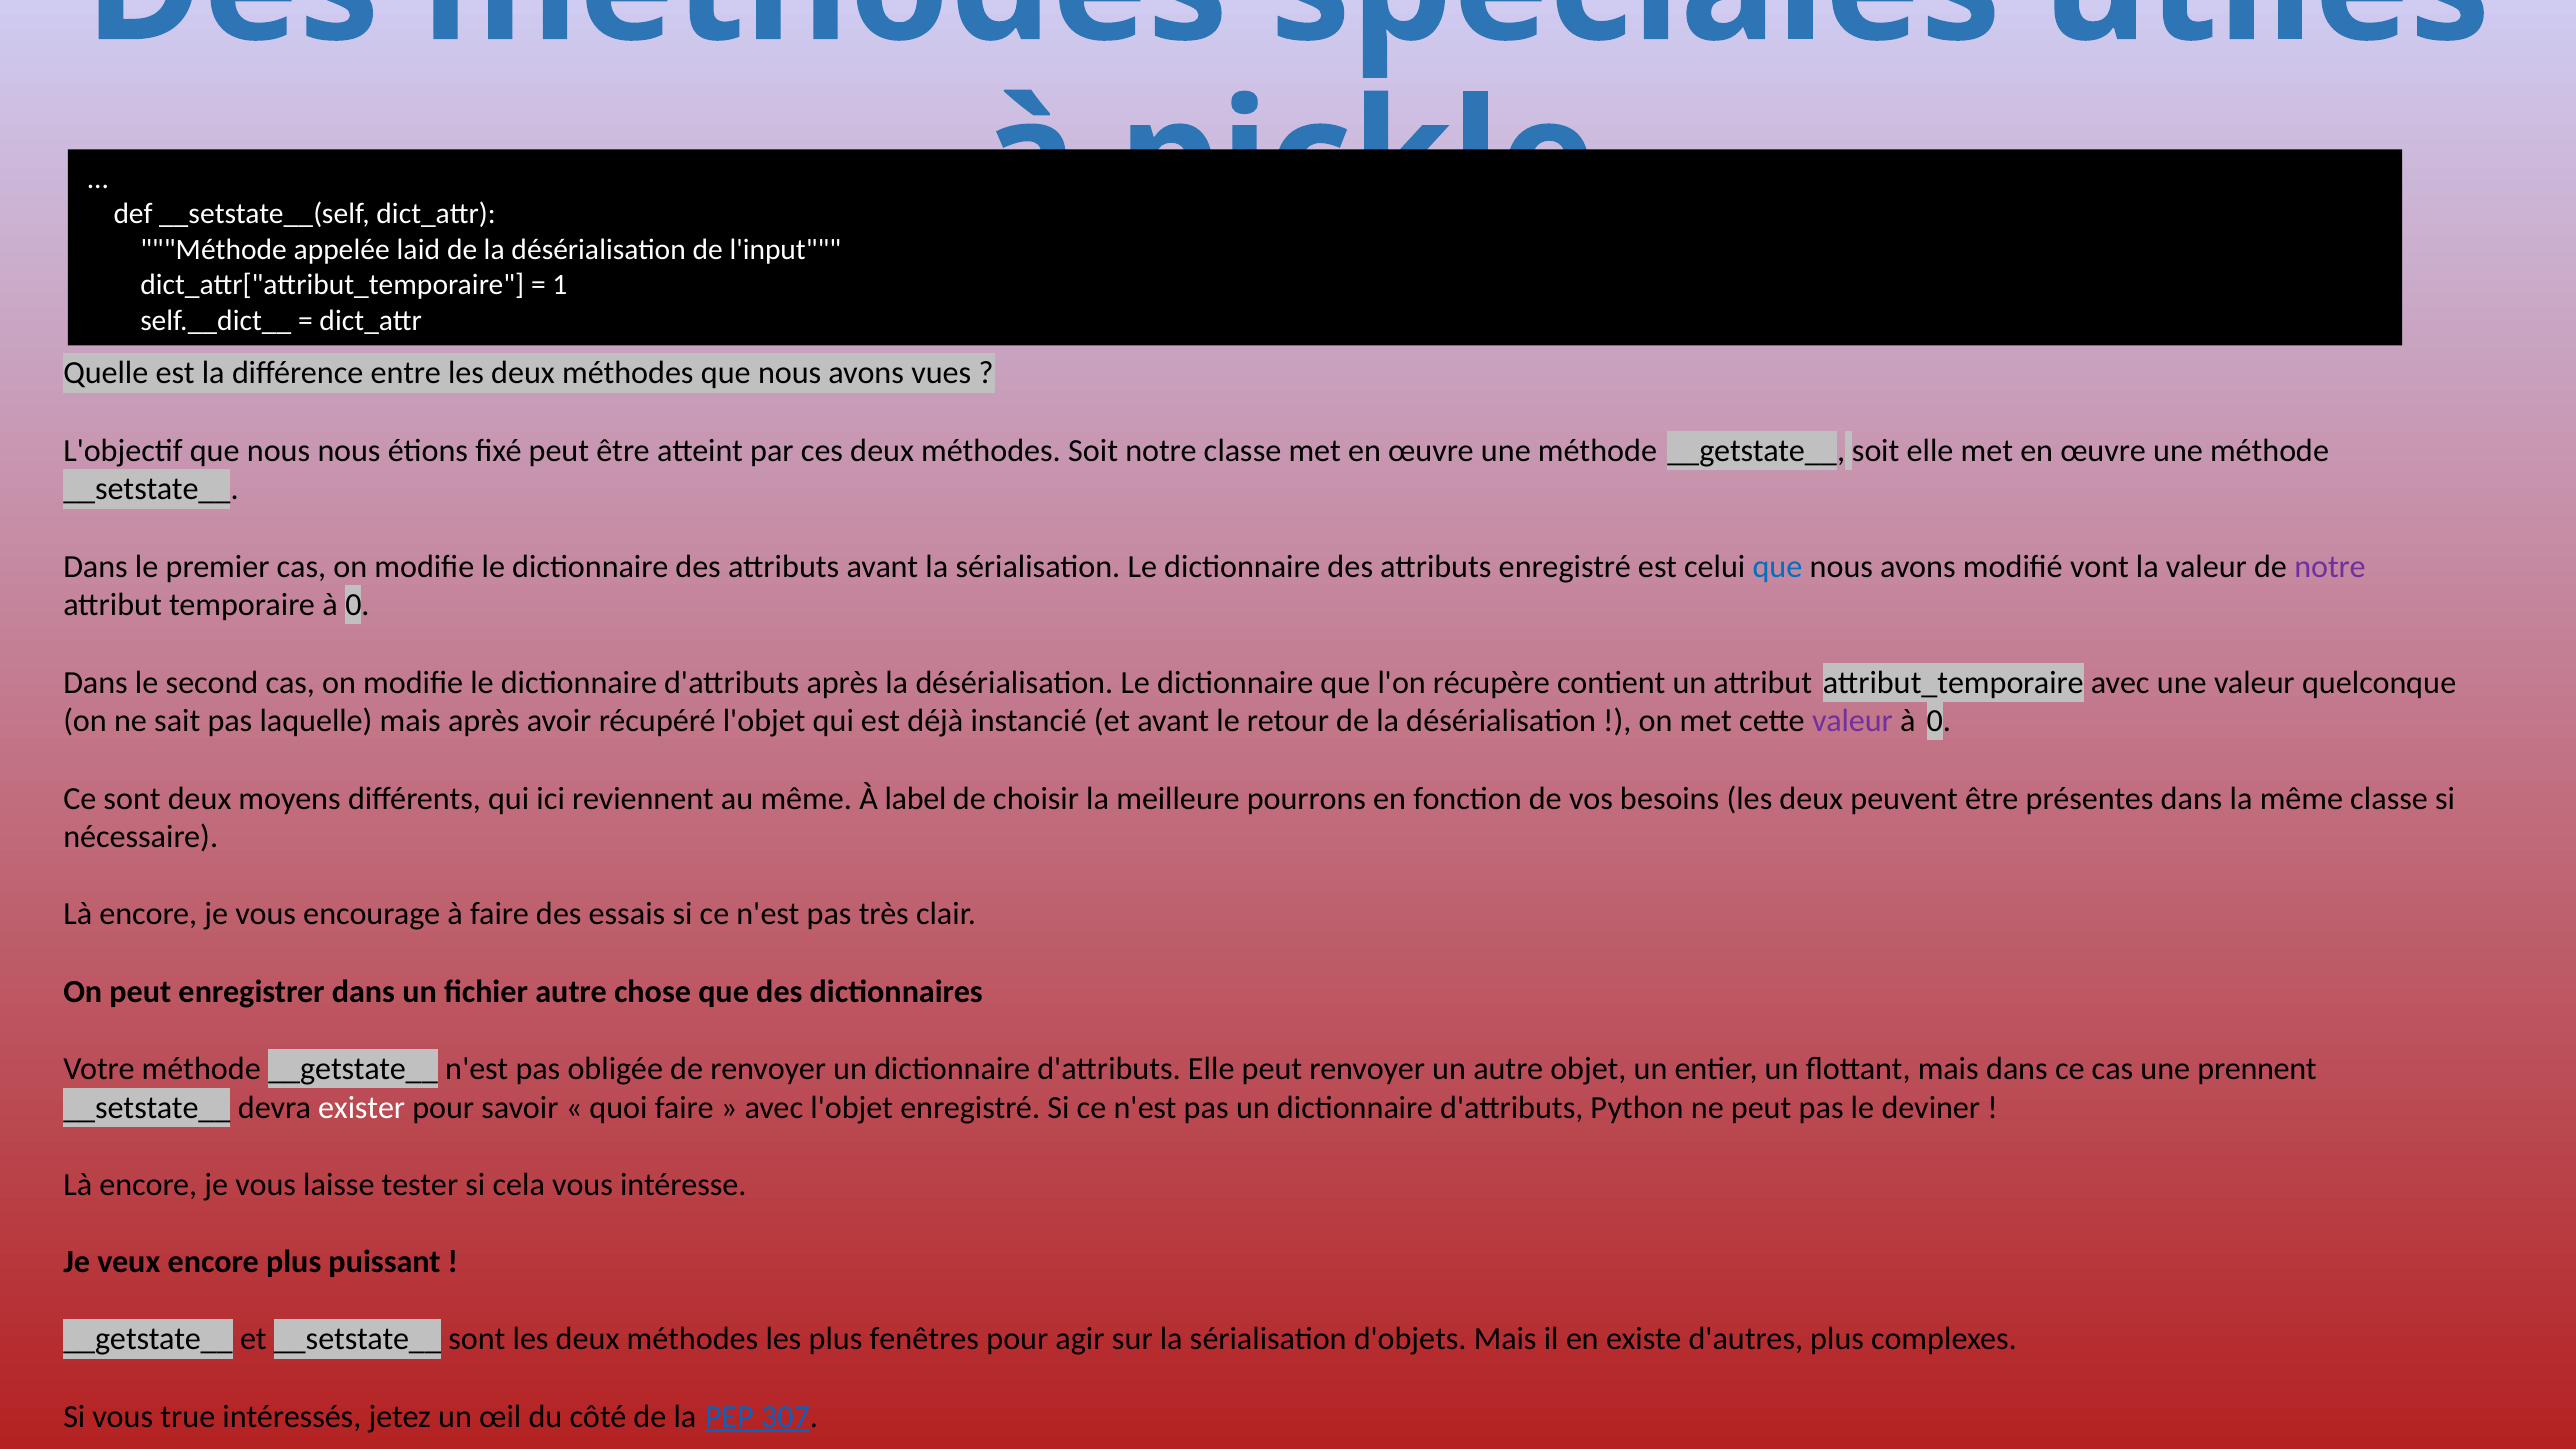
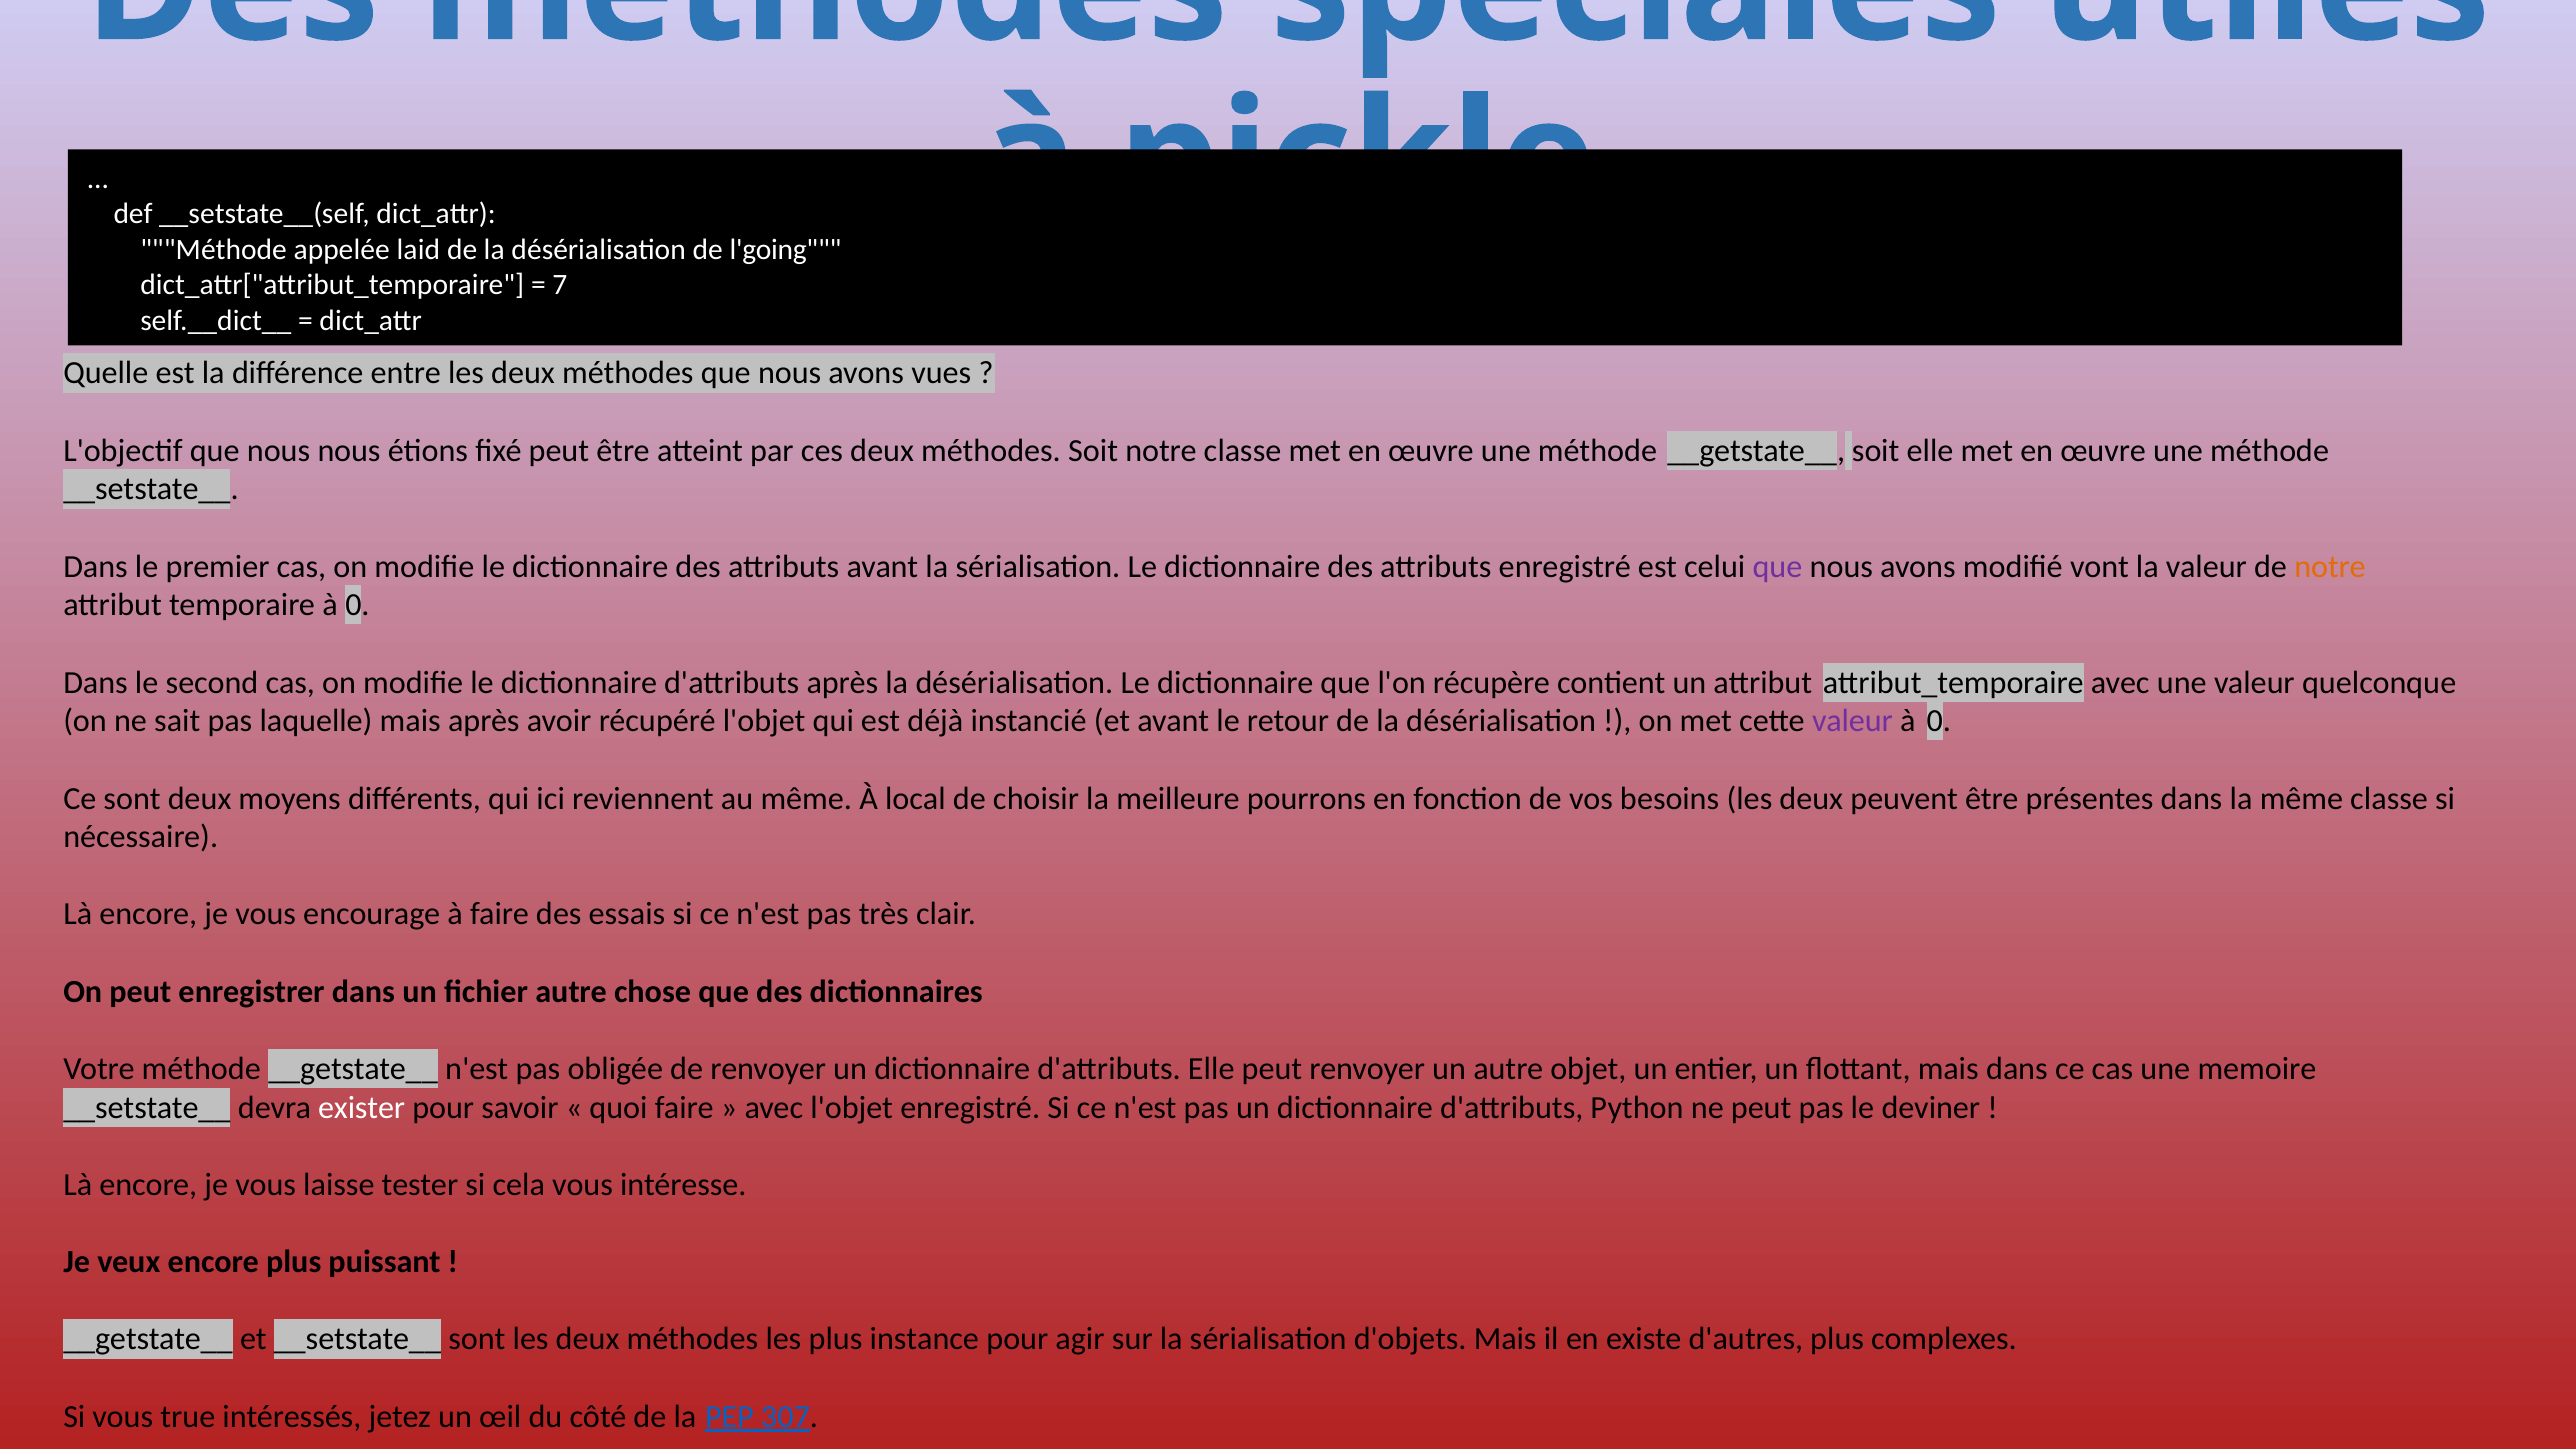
l'input: l'input -> l'going (785, 249)
1: 1 -> 7 (560, 285)
que colour: blue -> purple (1777, 567)
notre colour: purple -> orange (2330, 567)
label: label -> local (915, 798)
prennent: prennent -> memoire (2257, 1069)
fenêtres: fenêtres -> instance (924, 1339)
